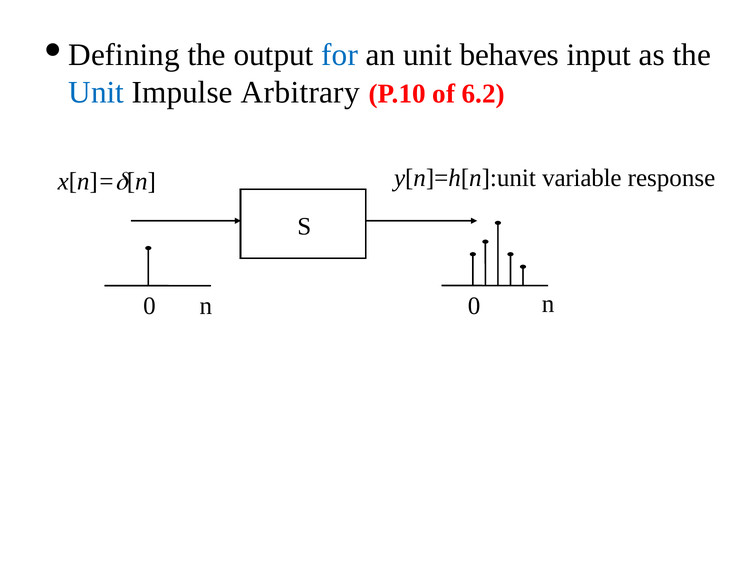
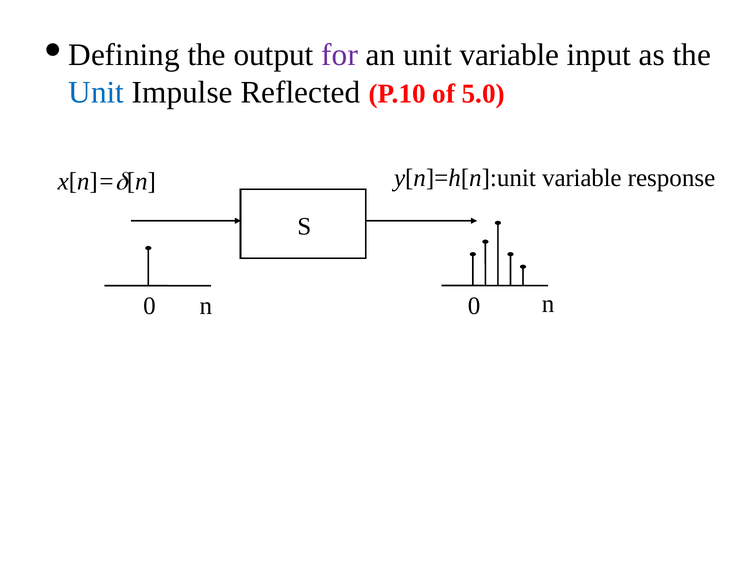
for colour: blue -> purple (340, 55)
unit behaves: behaves -> variable (509, 55)
Arbitrary: Arbitrary -> Reflected (301, 92)
6.2: 6.2 -> 5.0 (483, 94)
